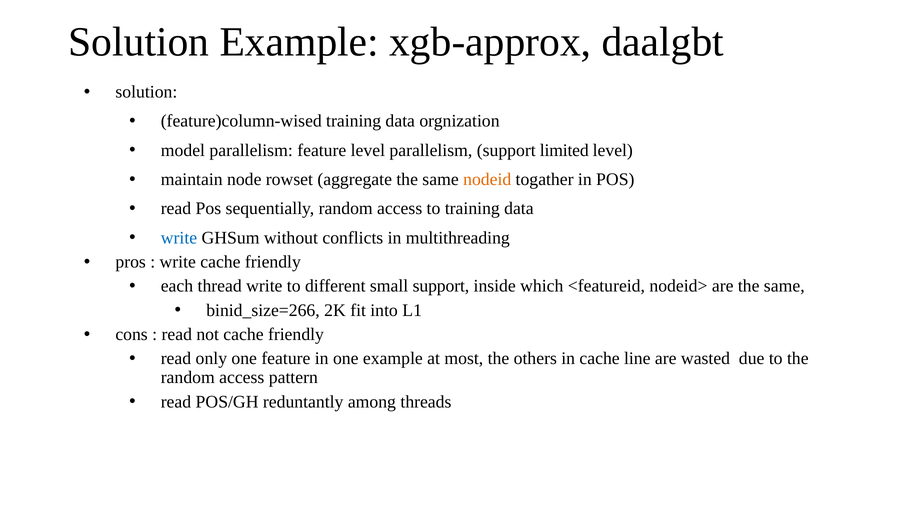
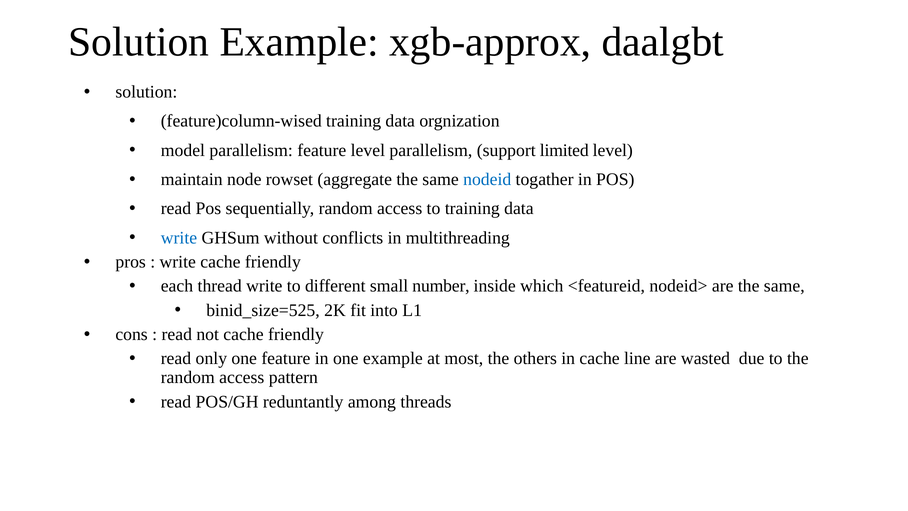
nodeid colour: orange -> blue (487, 179)
small support: support -> number (441, 286)
binid_size=266: binid_size=266 -> binid_size=525 (263, 310)
